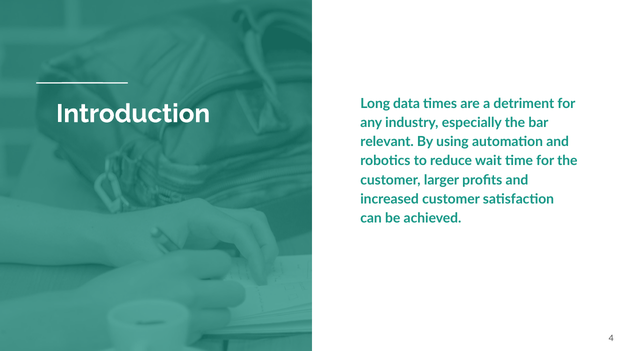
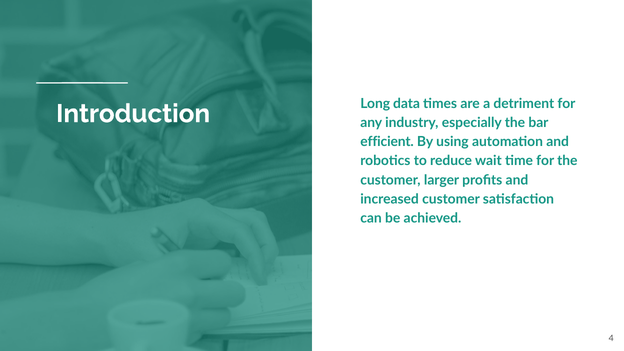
relevant: relevant -> efficient (387, 142)
